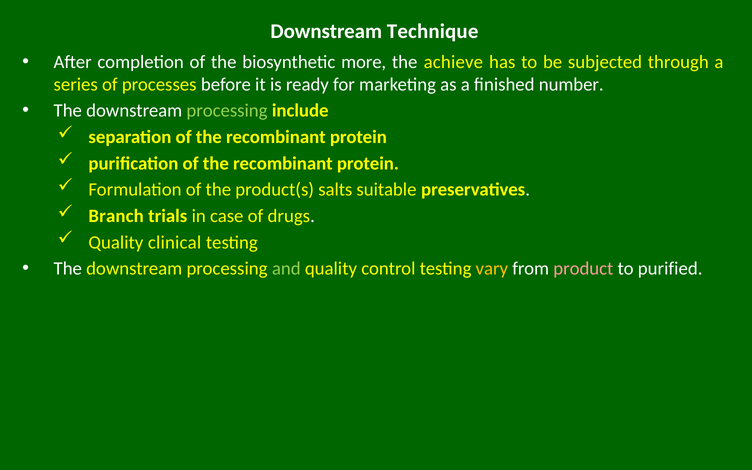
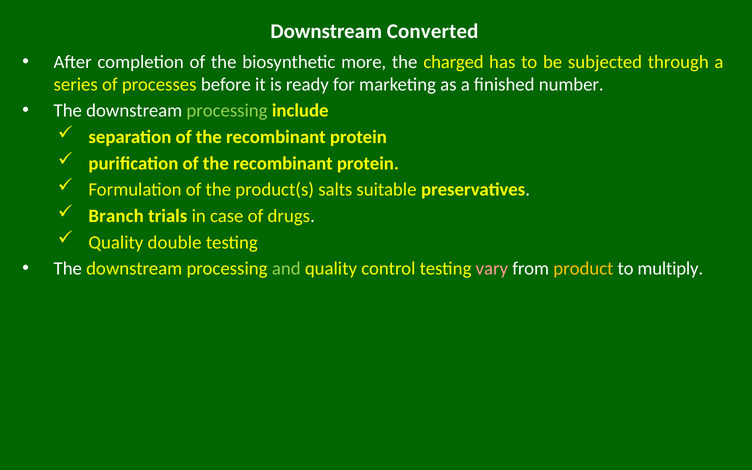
Technique: Technique -> Converted (433, 31)
achieve: achieve -> charged (454, 62)
clinical: clinical -> double (175, 242)
vary colour: yellow -> pink (492, 269)
product colour: pink -> yellow (583, 269)
purified: purified -> multiply (670, 269)
